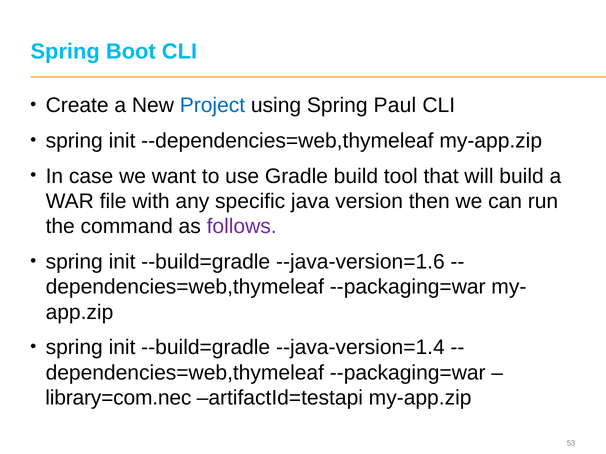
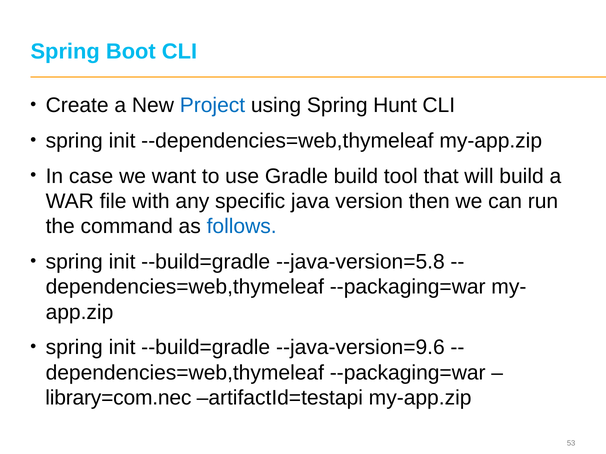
Paul: Paul -> Hunt (395, 106)
follows colour: purple -> blue (242, 227)
--java-version=1.6: --java-version=1.6 -> --java-version=5.8 (360, 262)
--java-version=1.4: --java-version=1.4 -> --java-version=9.6 (360, 348)
